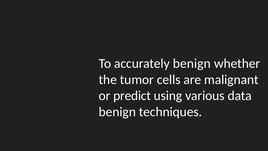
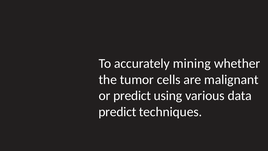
accurately benign: benign -> mining (192, 63)
benign: benign -> predict (117, 112)
